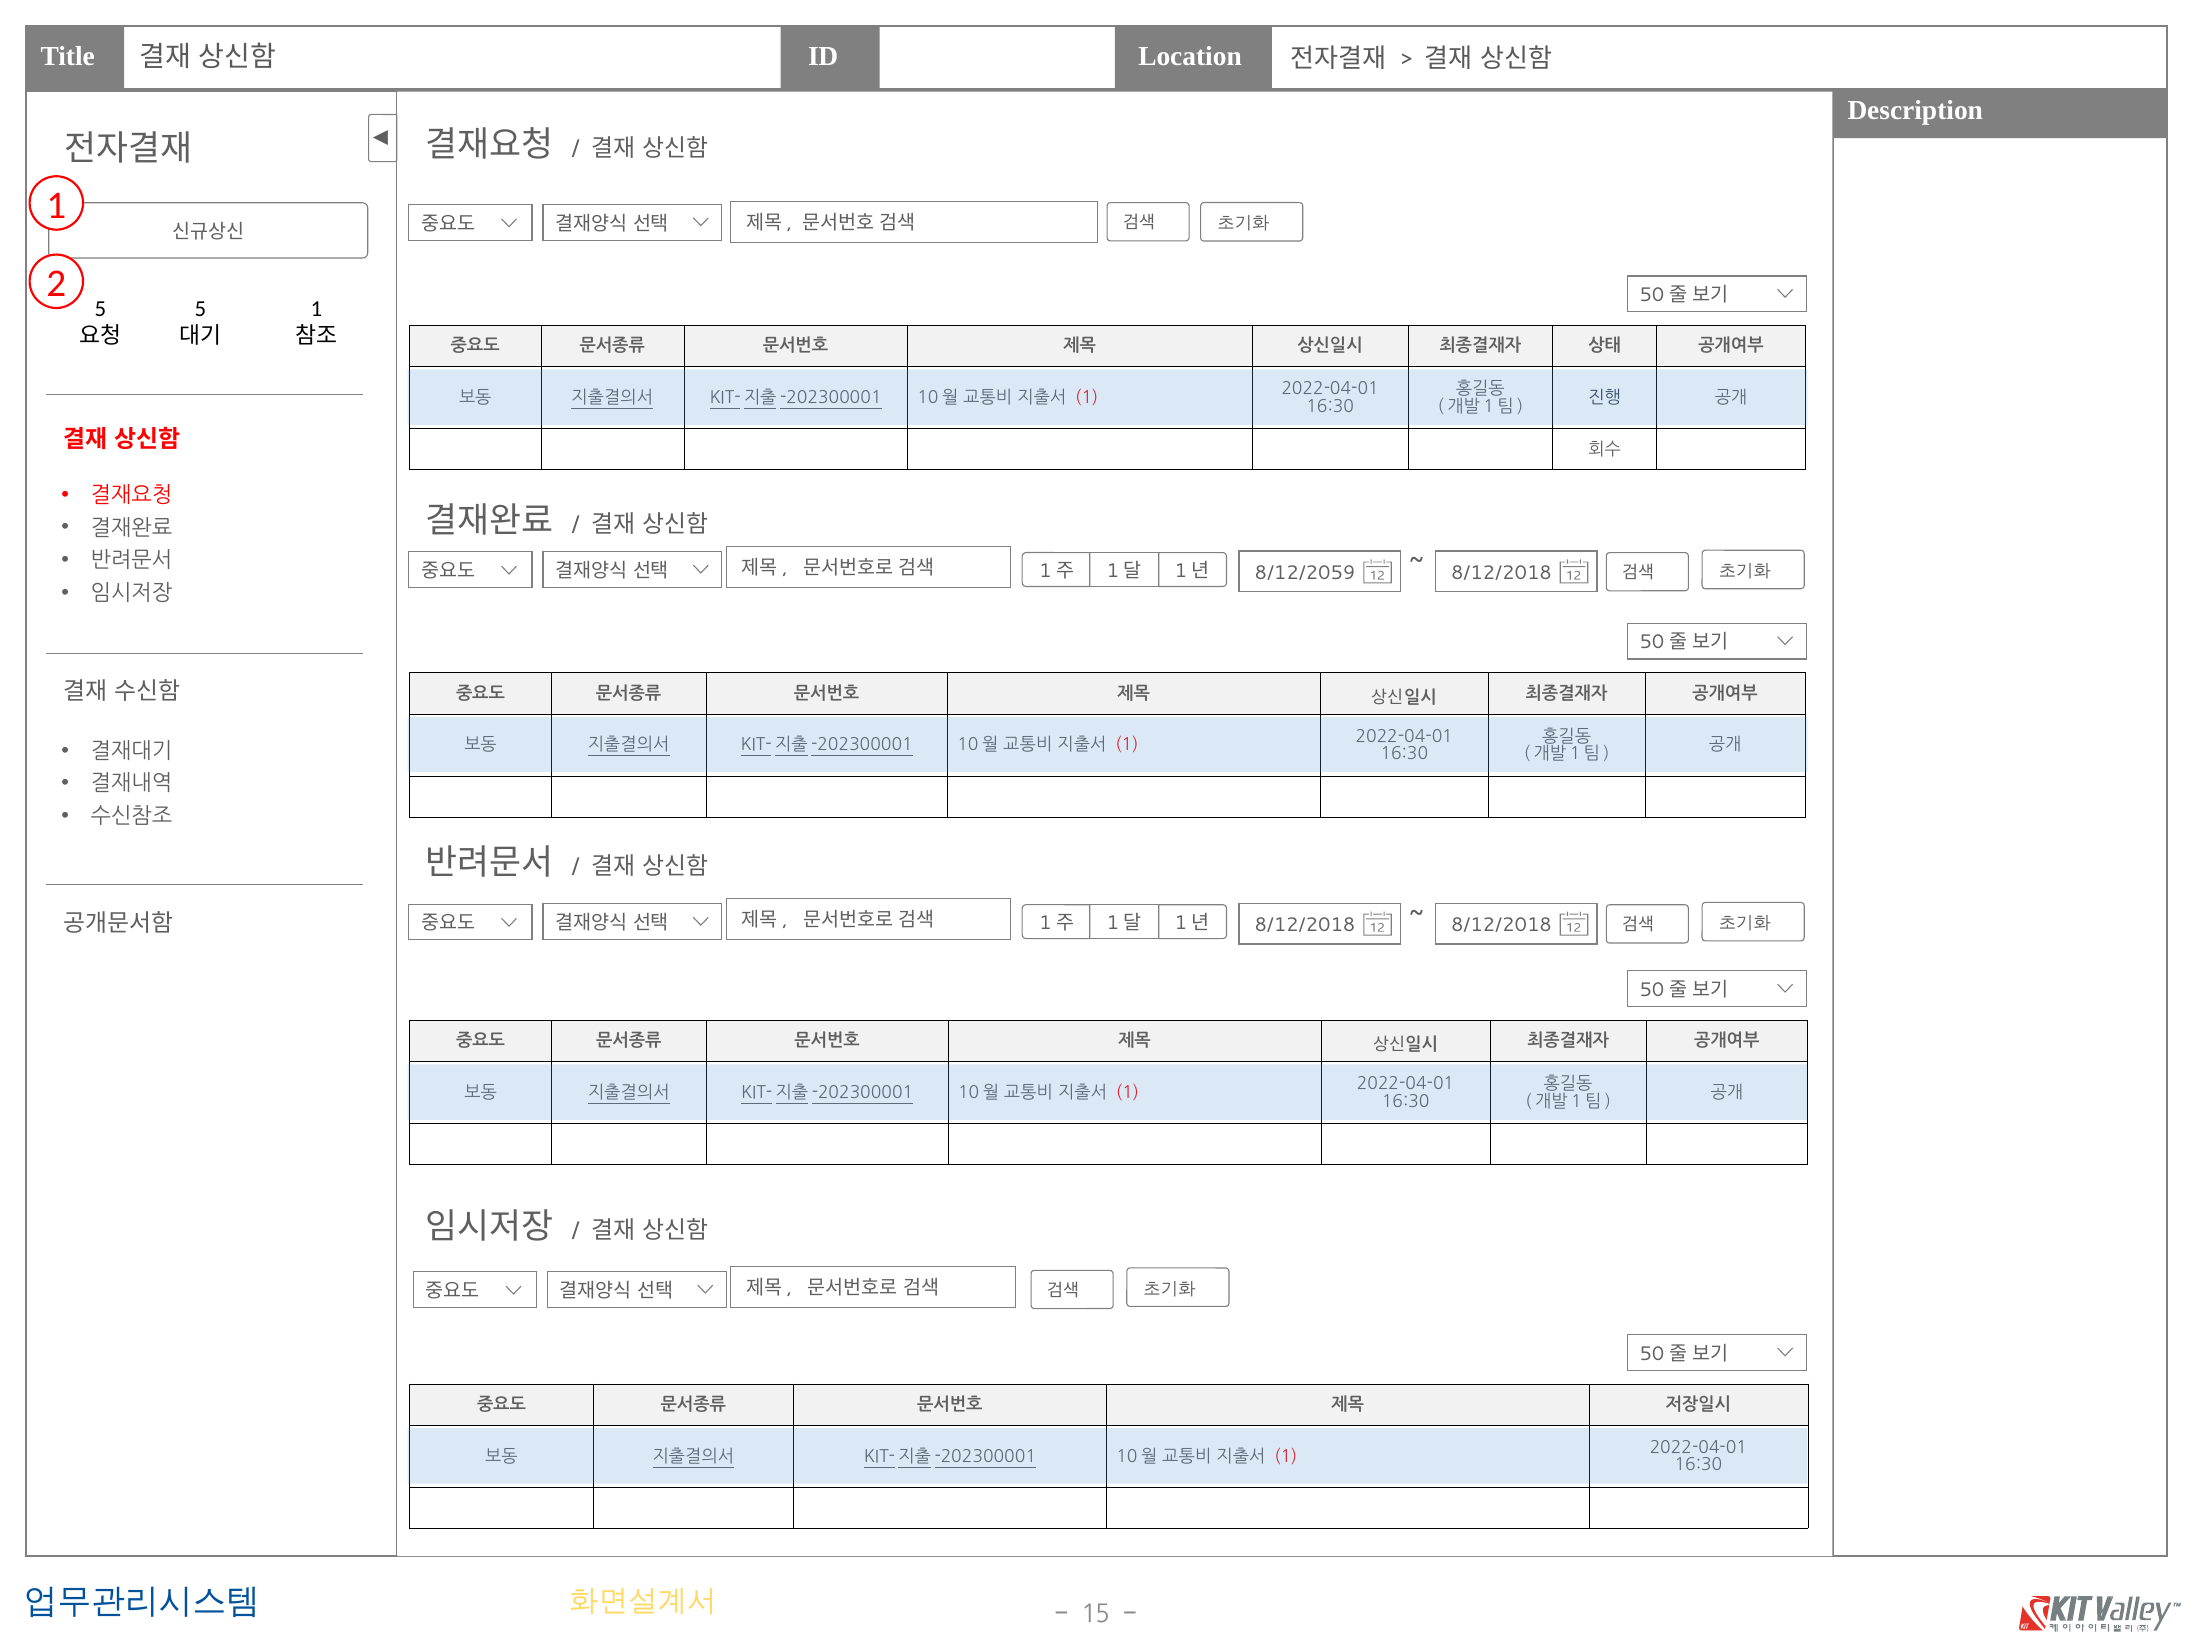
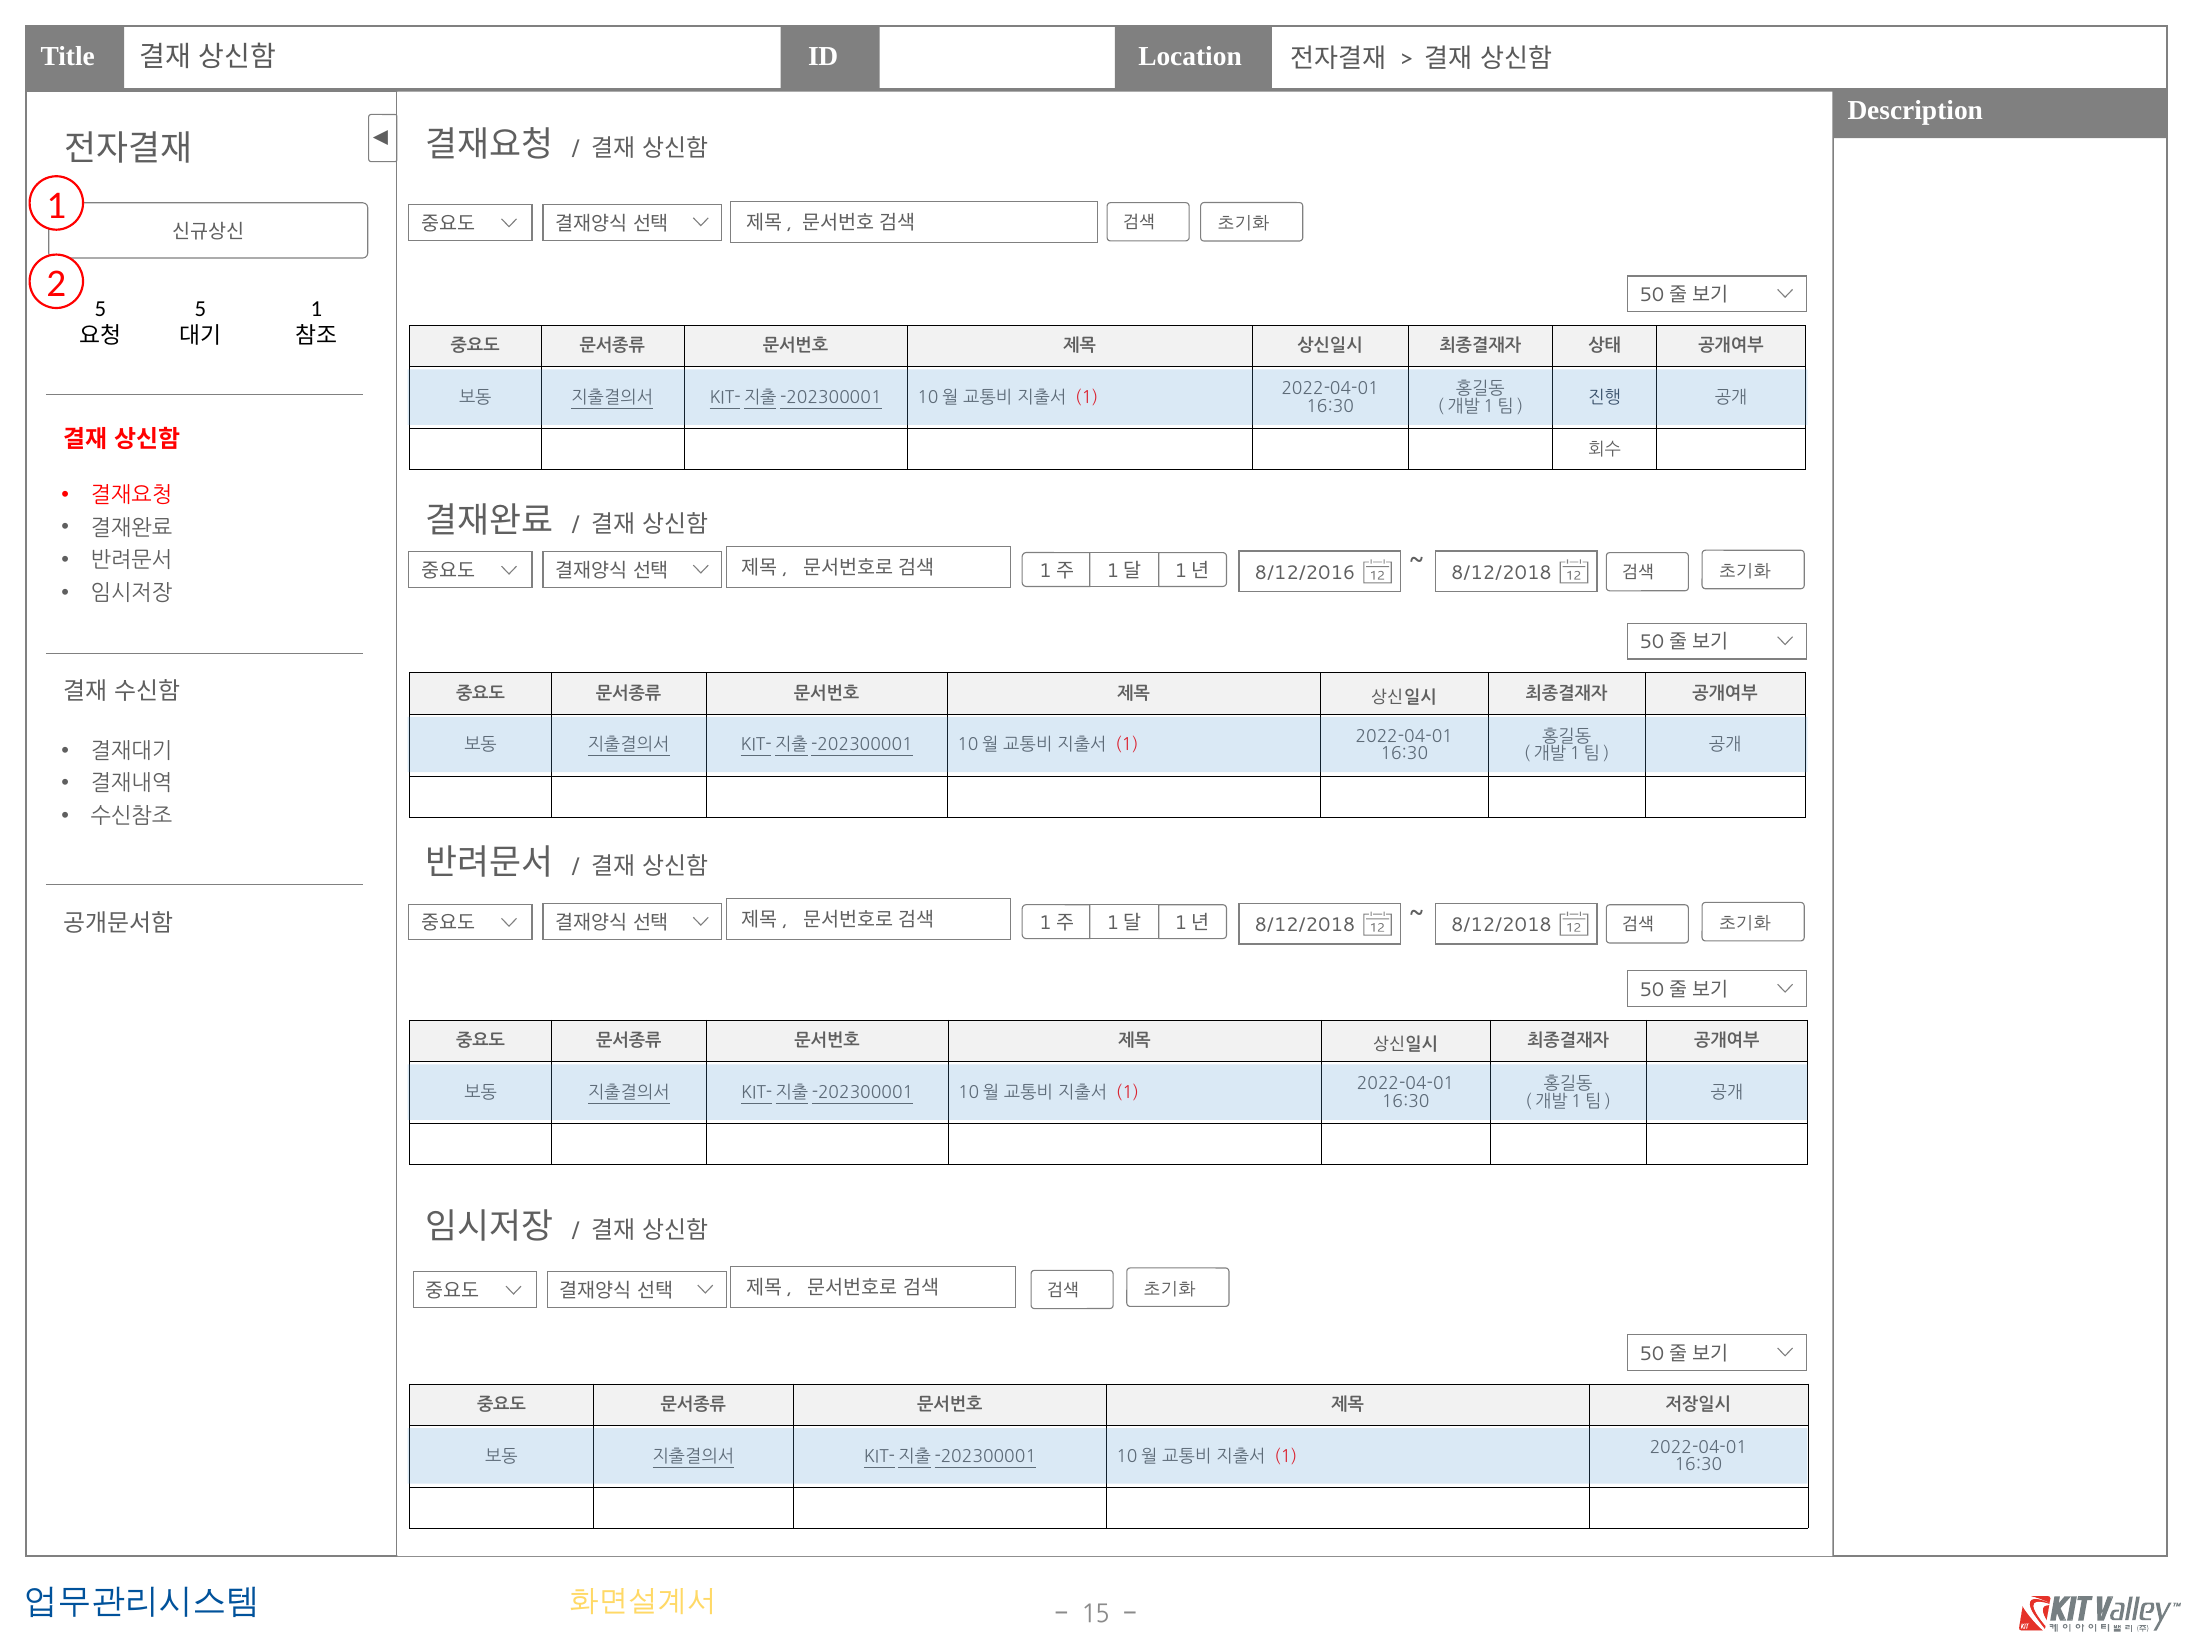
8/12/2059: 8/12/2059 -> 8/12/2016 (1305, 573)
